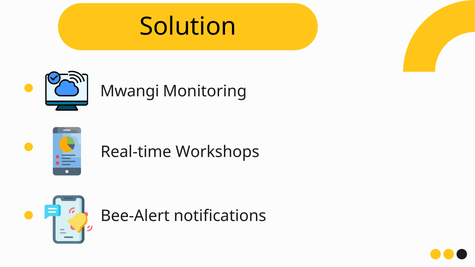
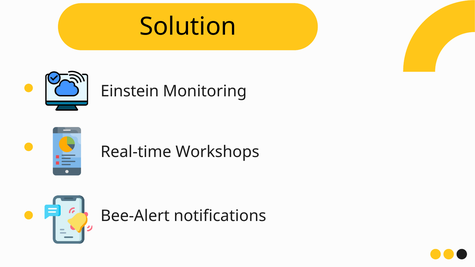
Mwangi: Mwangi -> Einstein (130, 91)
